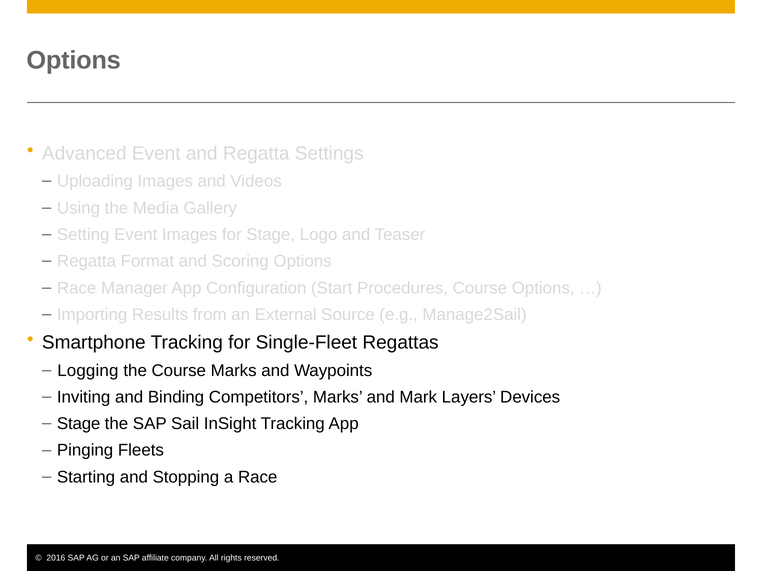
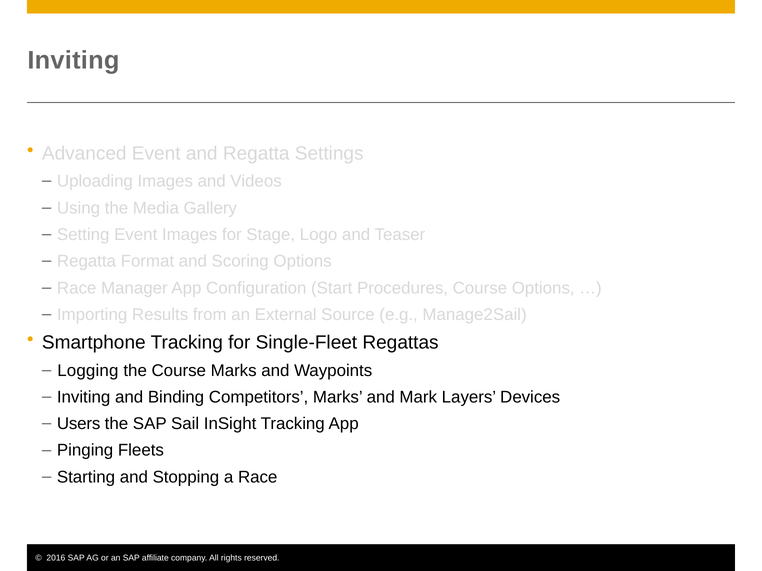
Options: Options -> Inviting (73, 60)
Stage: Stage -> Users (79, 424)
